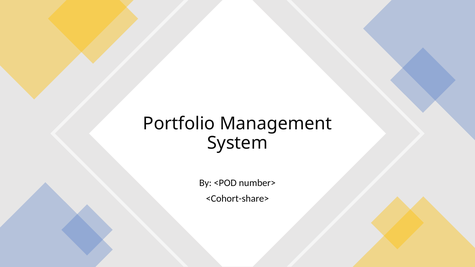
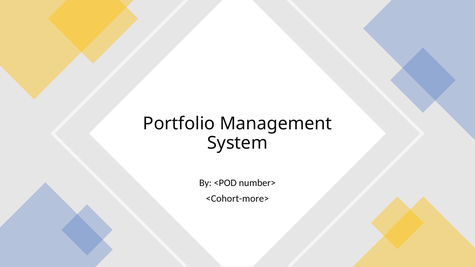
<Cohort-share>: <Cohort-share> -> <Cohort-more> (237, 199)
